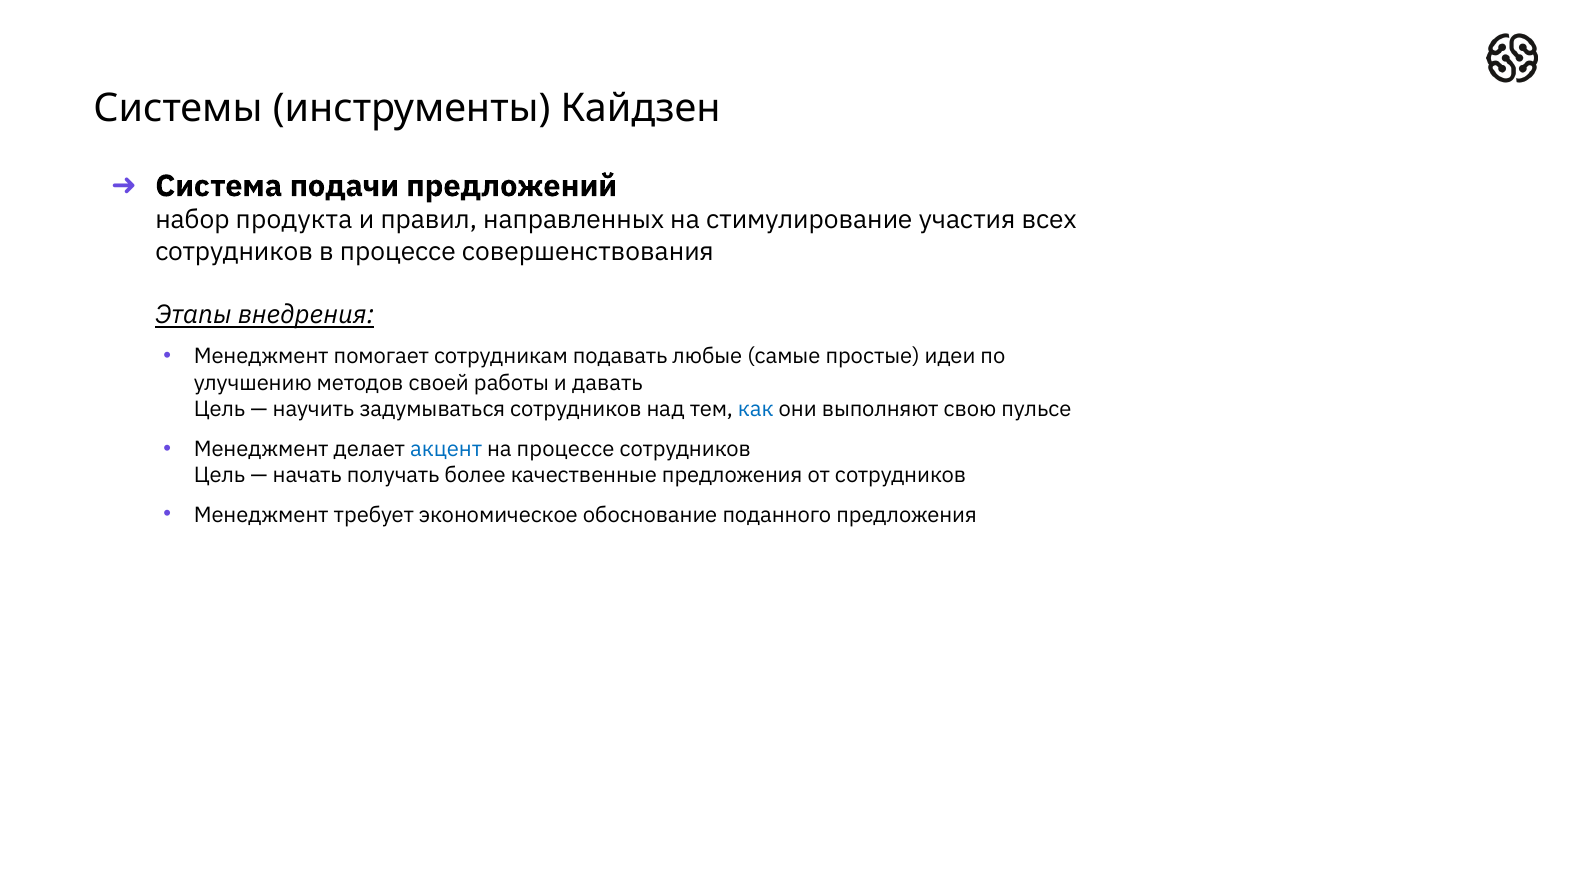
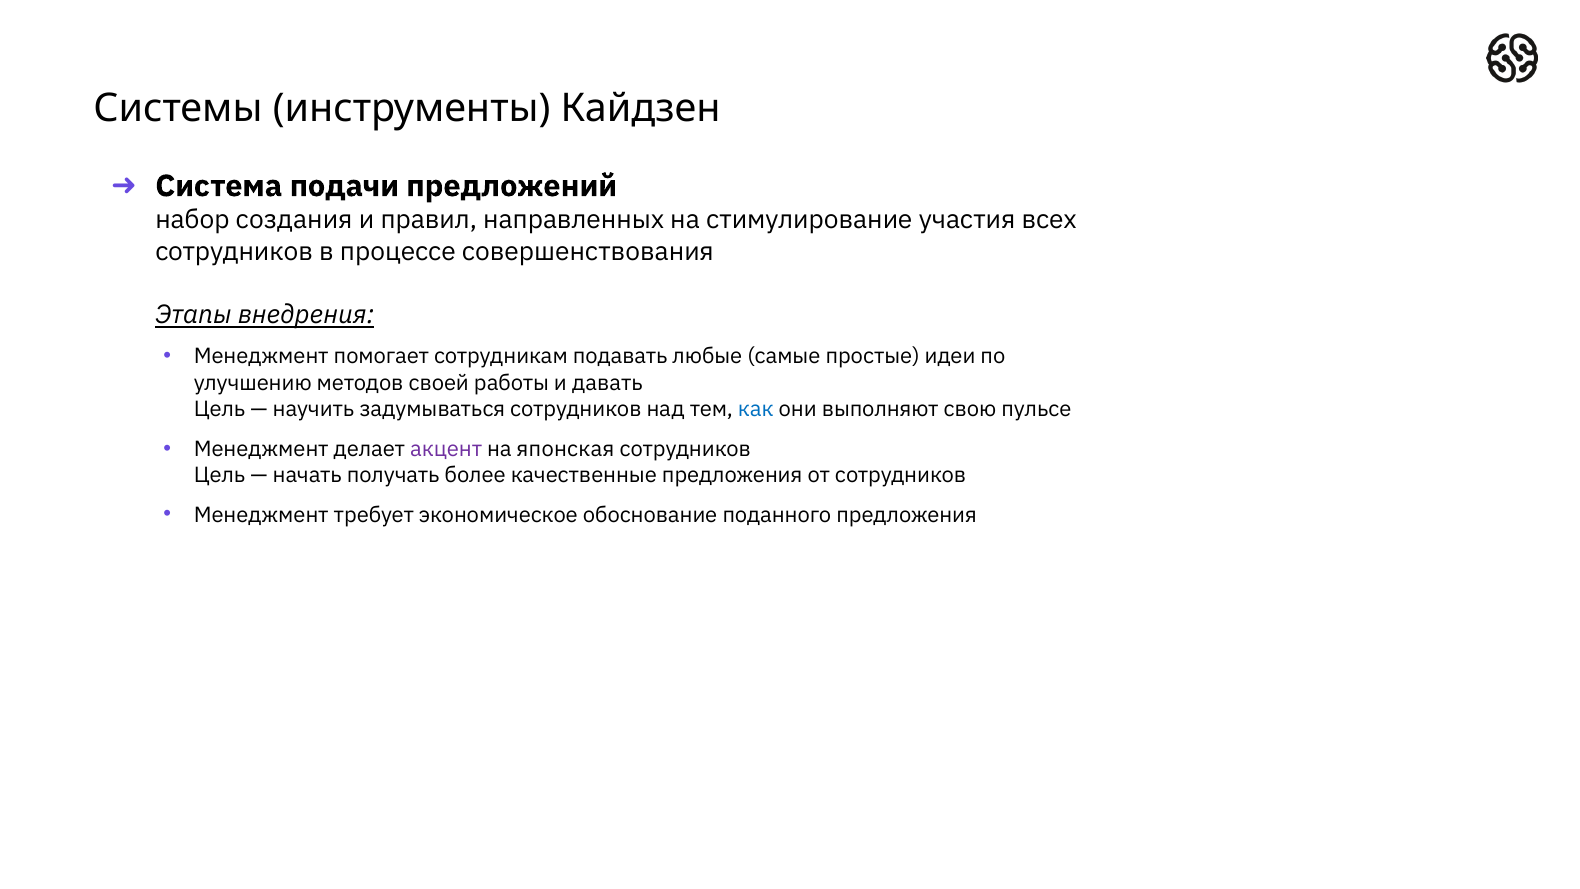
продукта: продукта -> создания (294, 220)
акцент colour: blue -> purple (446, 449)
на процессе: процессе -> японская (566, 449)
